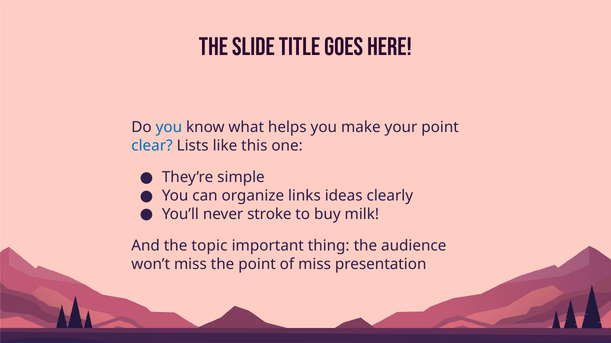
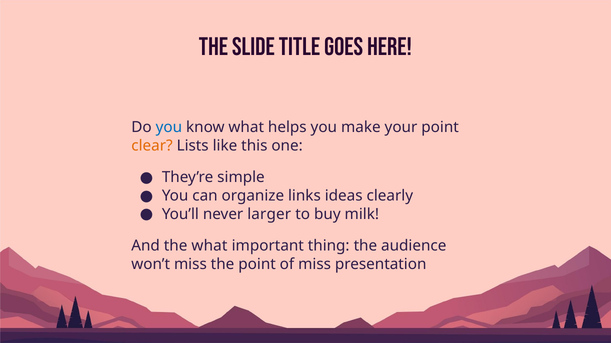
clear colour: blue -> orange (152, 146)
stroke: stroke -> larger (269, 214)
the topic: topic -> what (209, 246)
